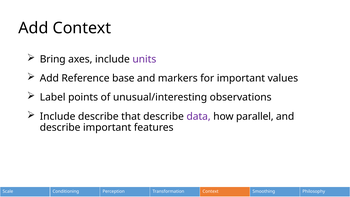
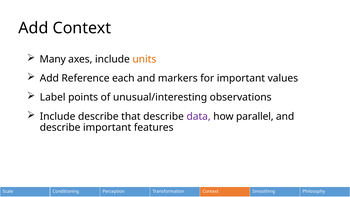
Bring: Bring -> Many (53, 59)
units colour: purple -> orange (144, 59)
base: base -> each (123, 78)
